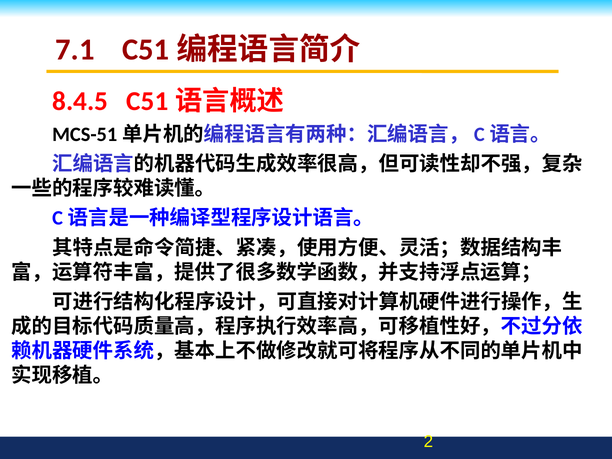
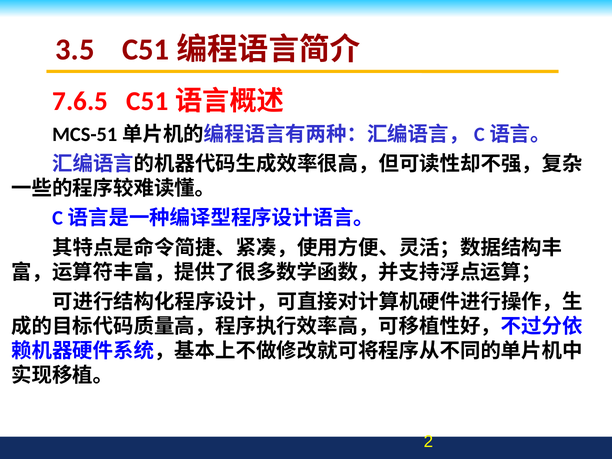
7.1: 7.1 -> 3.5 (75, 50)
8.4.5: 8.4.5 -> 7.6.5 (80, 101)
